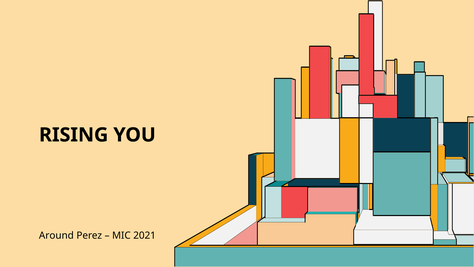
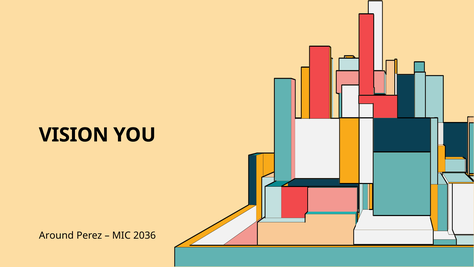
RISING: RISING -> VISION (74, 135)
2021: 2021 -> 2036 (145, 235)
